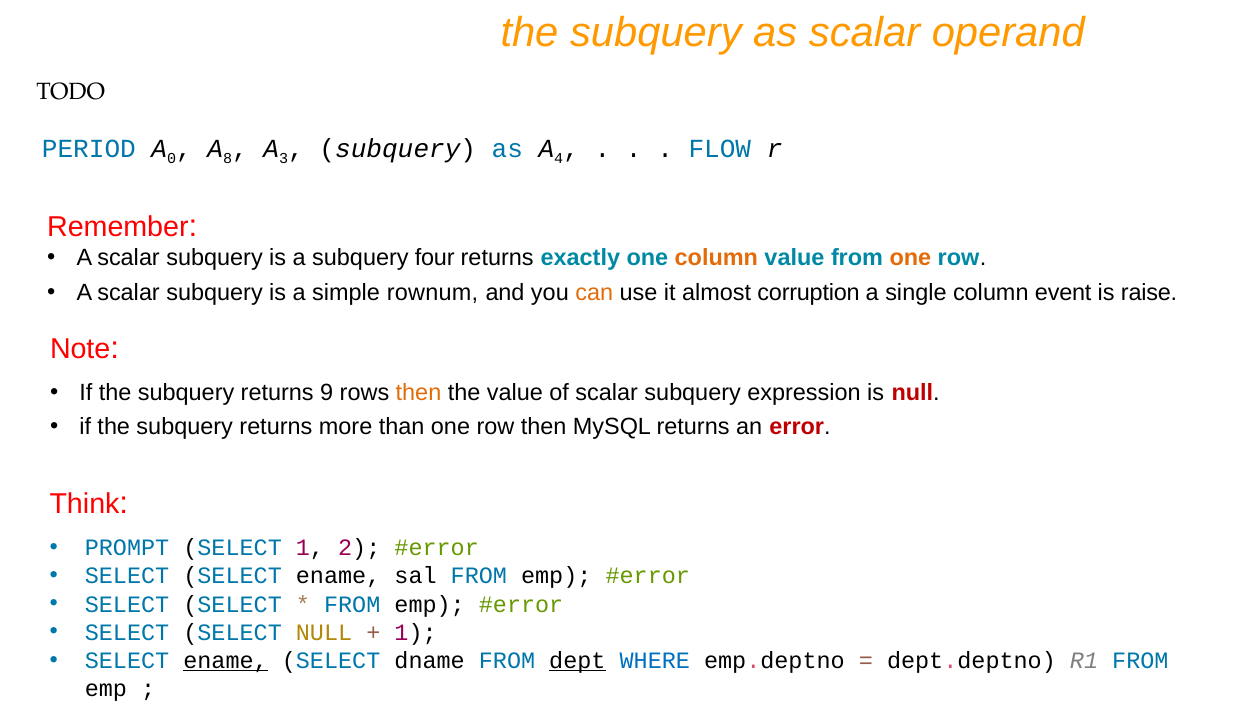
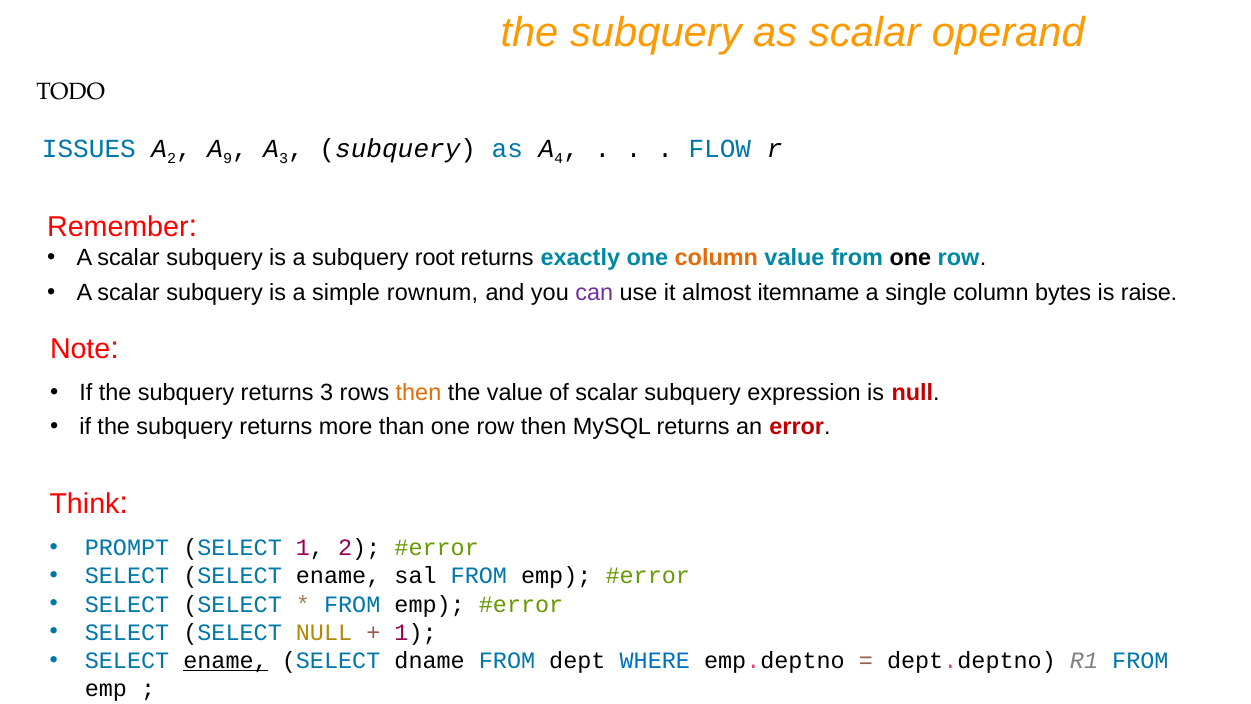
PERIOD: PERIOD -> ISSUES (89, 148)
A 0: 0 -> 2 (172, 159)
8: 8 -> 9 (228, 159)
four: four -> root (435, 258)
one colour: orange -> black (910, 258)
can colour: orange -> purple (594, 292)
corruption: corruption -> itemname (809, 292)
event: event -> bytes (1063, 292)
returns 9: 9 -> 3 (327, 393)
dept underline: present -> none (577, 660)
